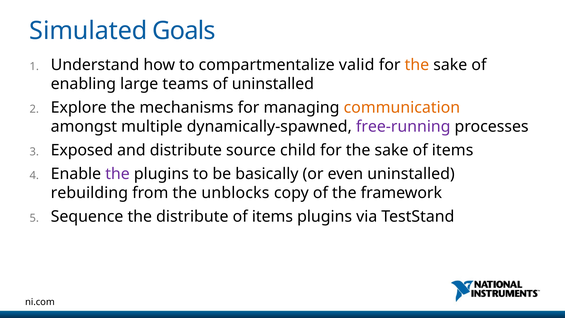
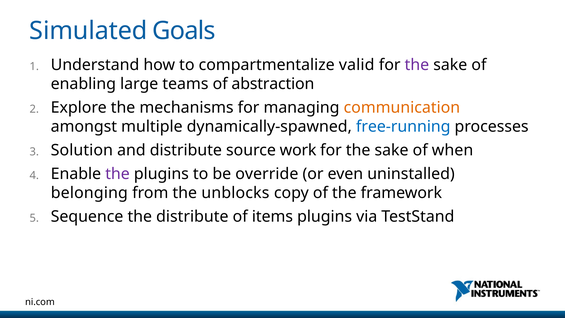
the colour: orange -> purple (417, 65)
of uninstalled: uninstalled -> abstraction (273, 84)
free-running colour: purple -> blue (403, 126)
Exposed: Exposed -> Solution (82, 150)
child: child -> work (298, 150)
sake of items: items -> when (453, 150)
basically: basically -> override (267, 174)
rebuilding: rebuilding -> belonging (89, 193)
